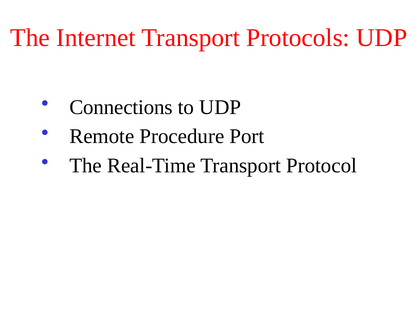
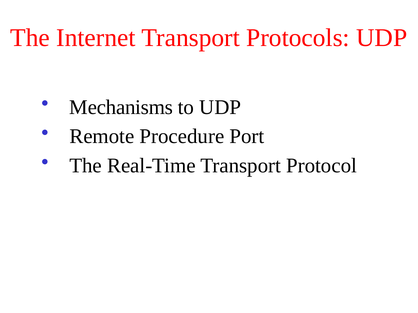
Connections: Connections -> Mechanisms (121, 107)
